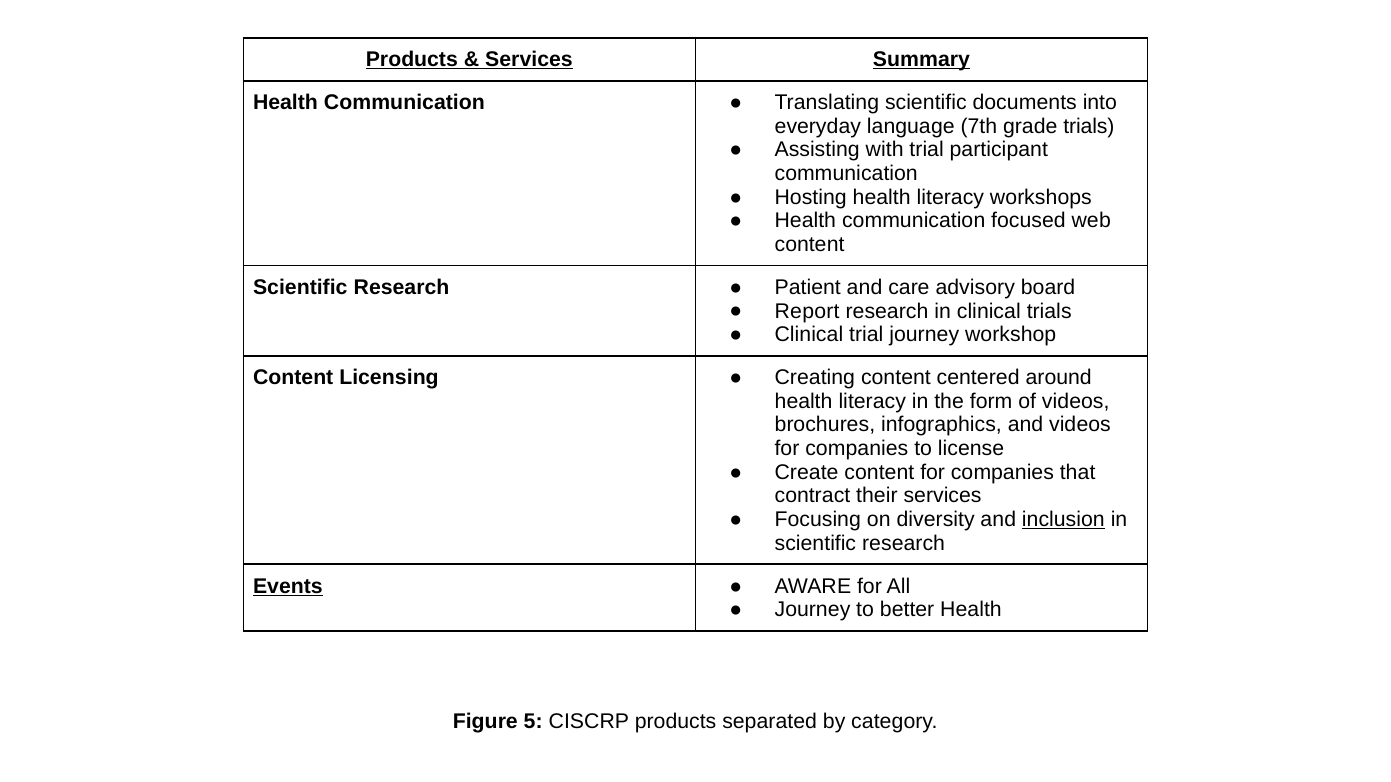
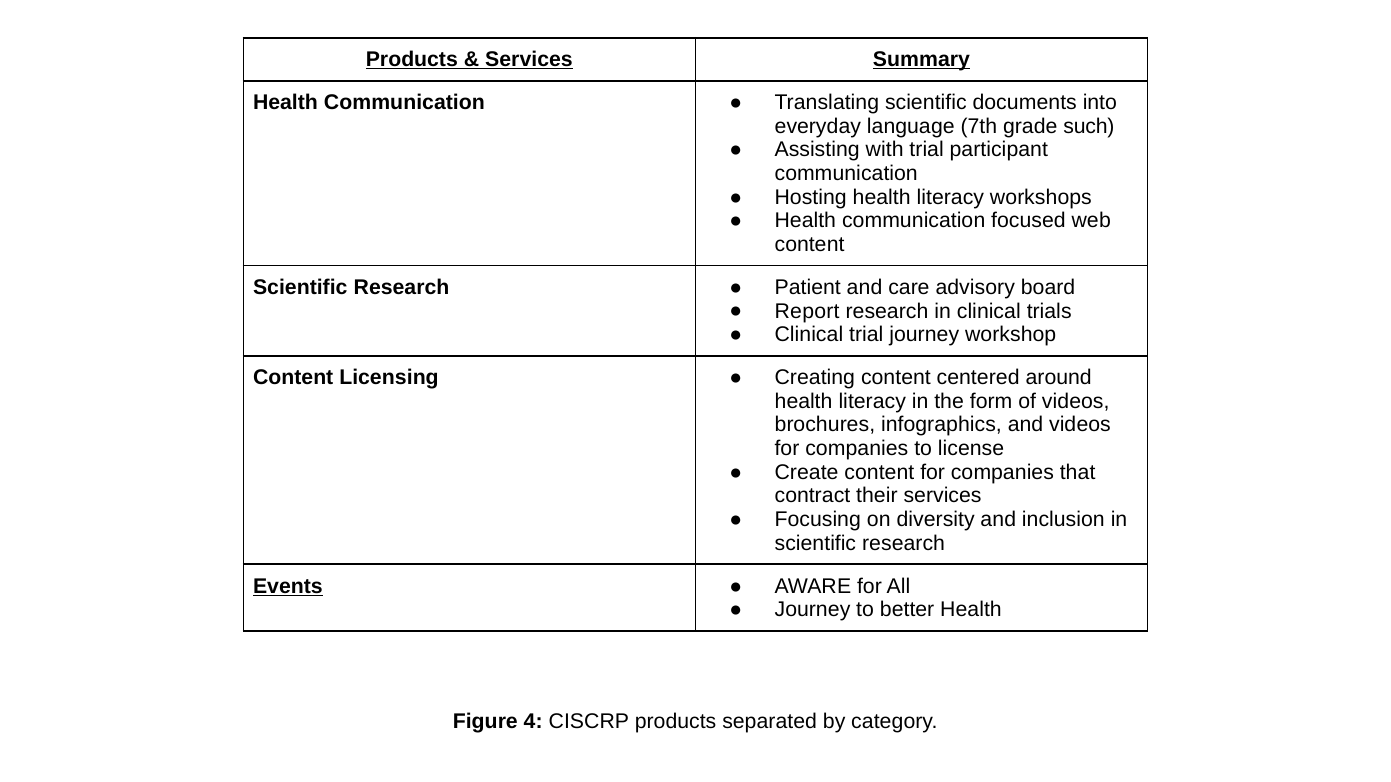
grade trials: trials -> such (1089, 126)
inclusion underline: present -> none (1063, 520)
5: 5 -> 4 (533, 722)
